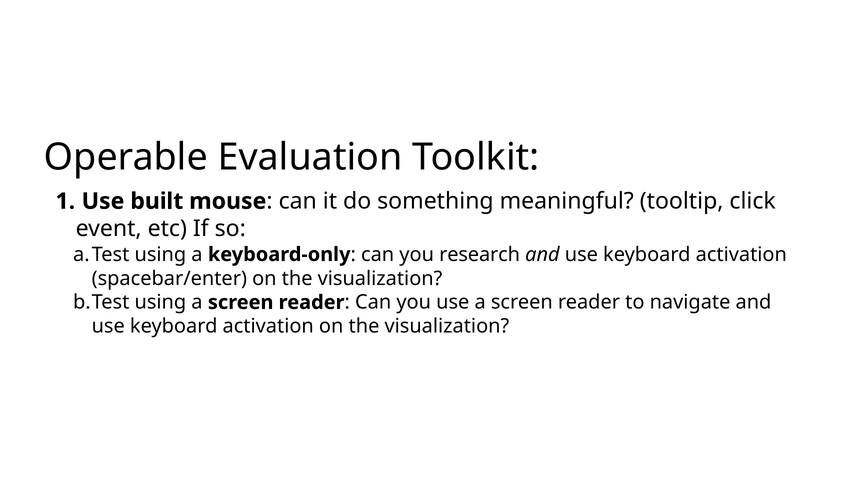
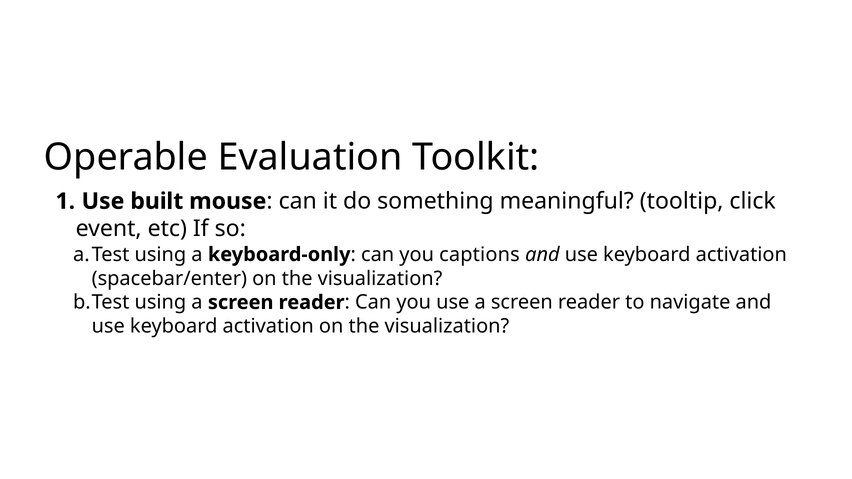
research: research -> captions (479, 255)
